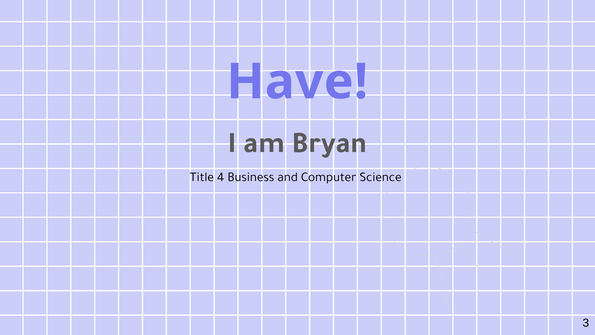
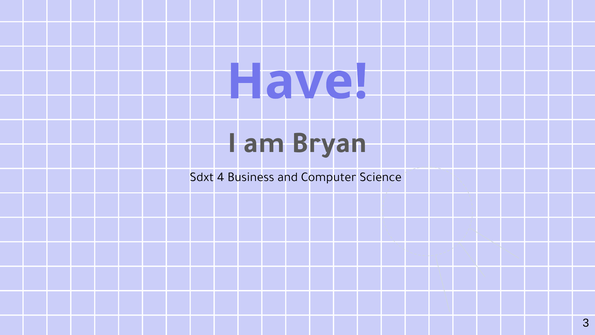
Title: Title -> Sdxt (202, 177)
